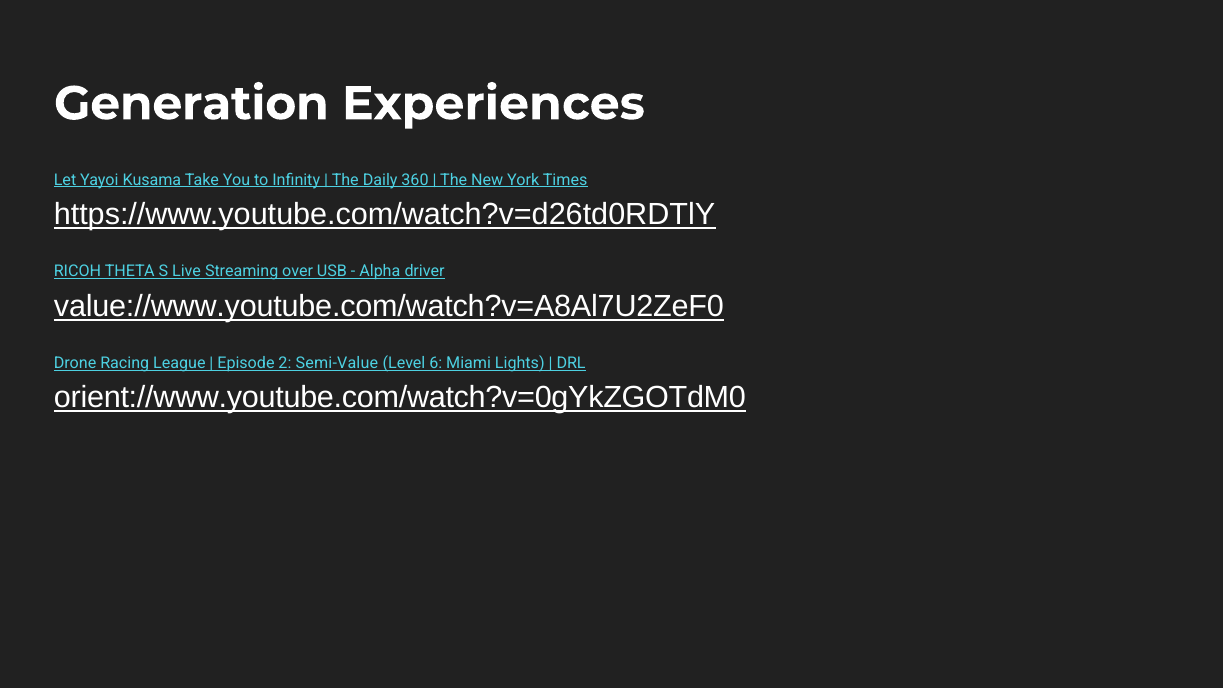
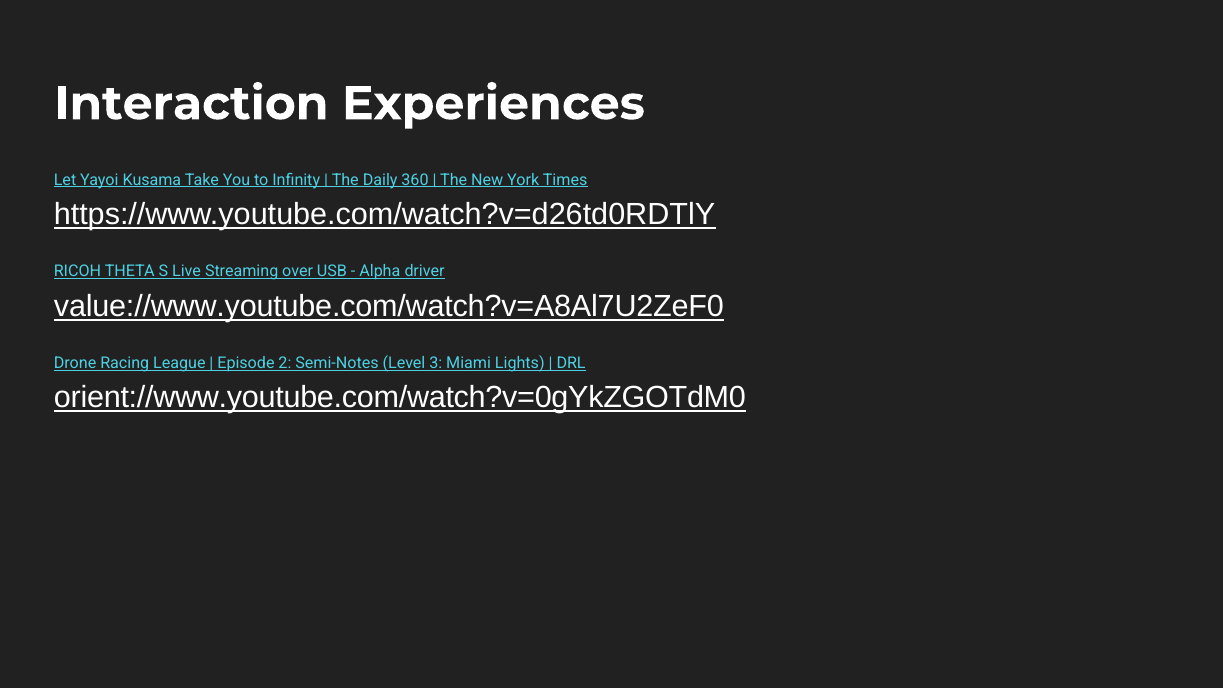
Generation: Generation -> Interaction (191, 104)
Semi-Value: Semi-Value -> Semi-Notes (337, 363)
6: 6 -> 3 (436, 363)
